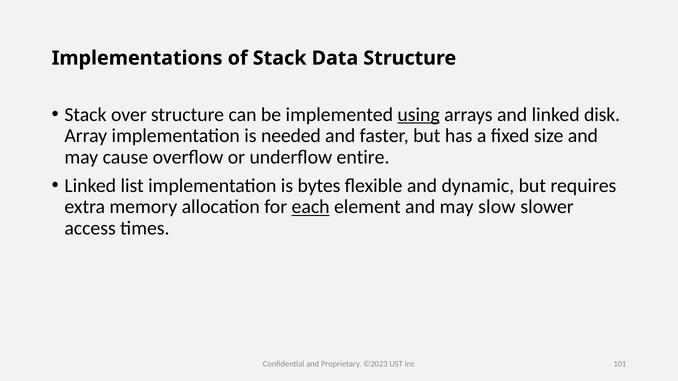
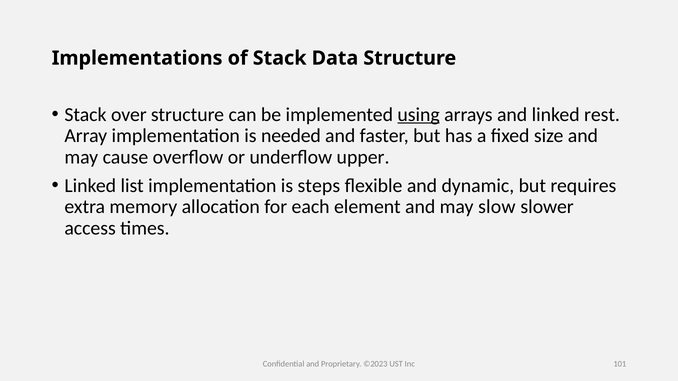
disk: disk -> rest (602, 115)
entire: entire -> upper (363, 157)
bytes: bytes -> steps (319, 186)
each underline: present -> none (311, 207)
